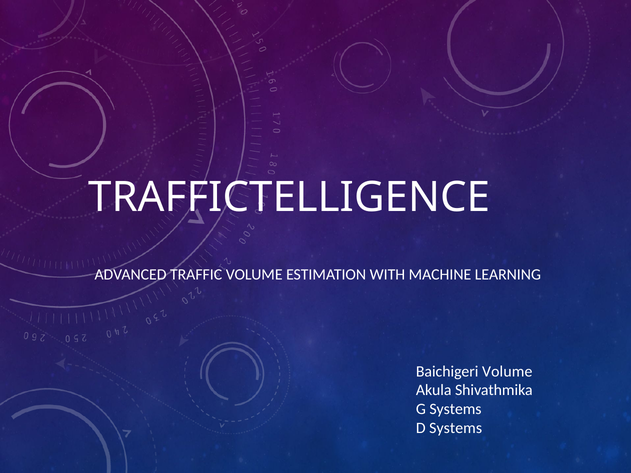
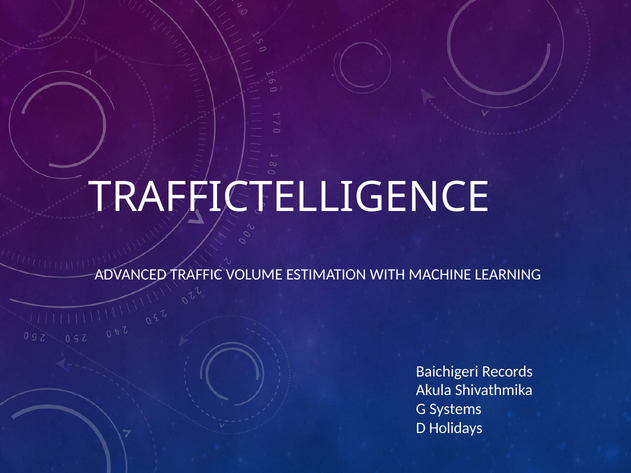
Baichigeri Volume: Volume -> Records (507, 372)
D Systems: Systems -> Holidays (456, 428)
